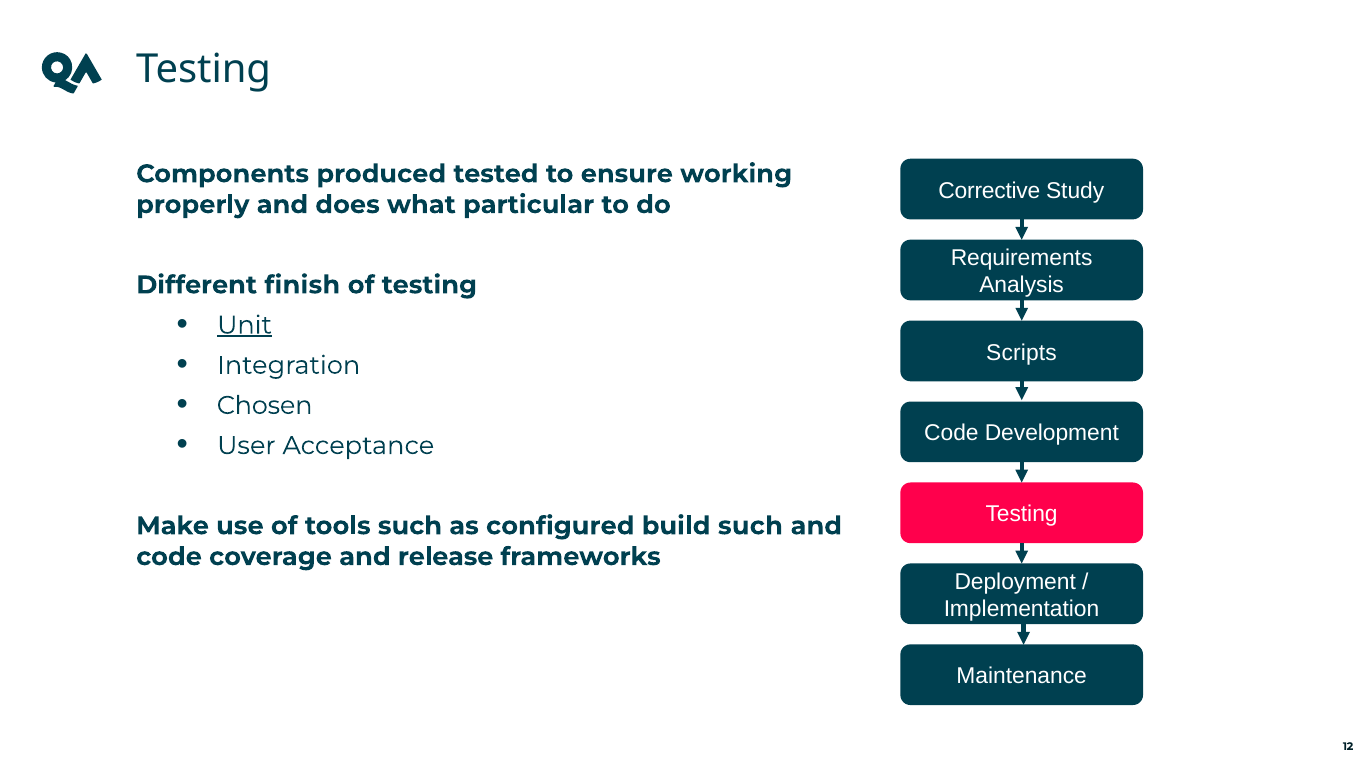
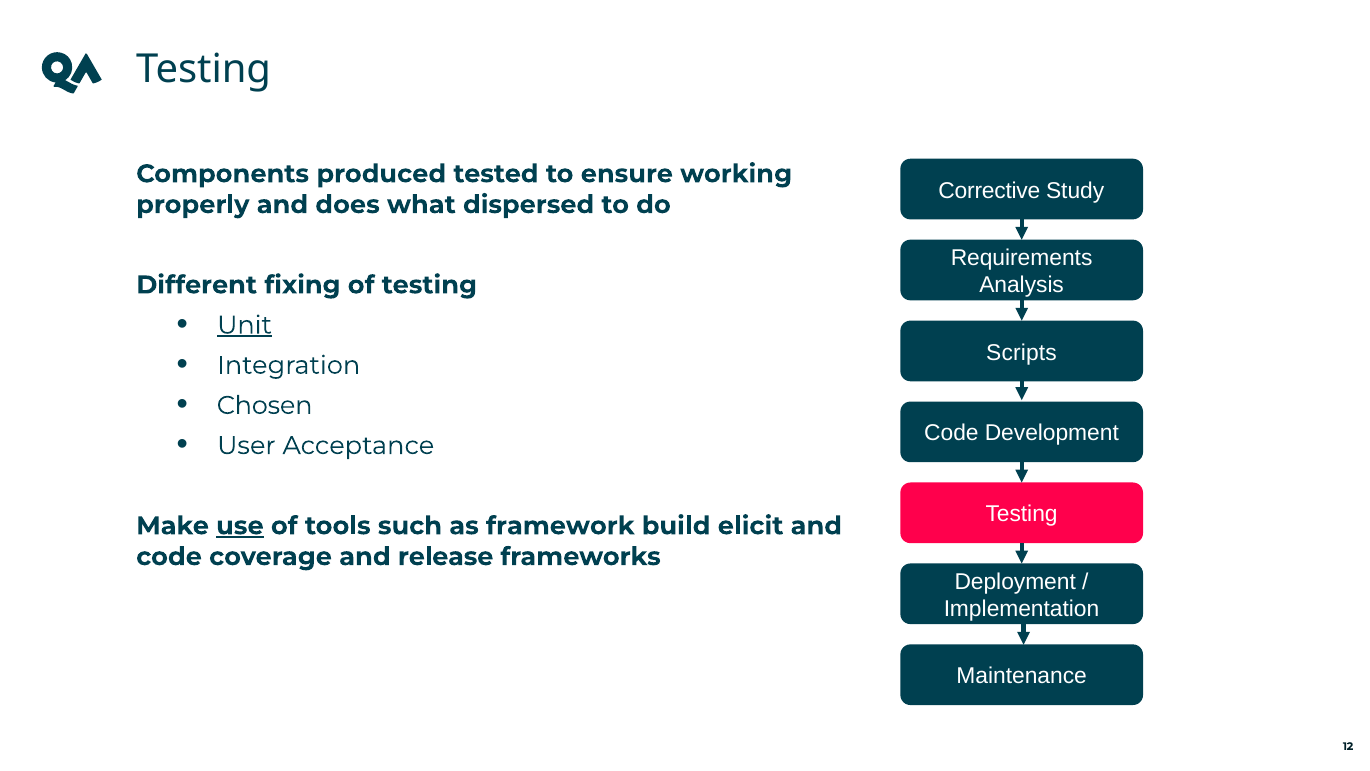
particular: particular -> dispersed (529, 205)
finish: finish -> fixing (302, 285)
use underline: none -> present (240, 526)
configured: configured -> framework (560, 526)
build such: such -> elicit (751, 526)
